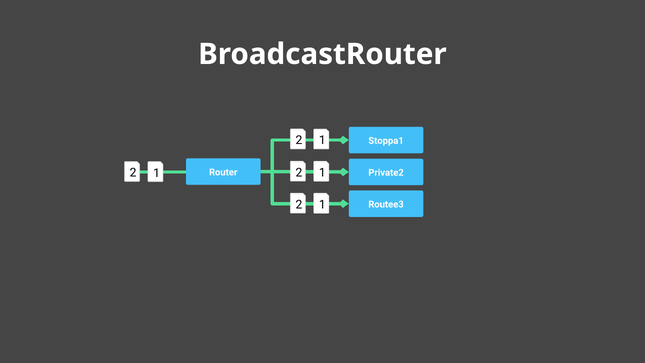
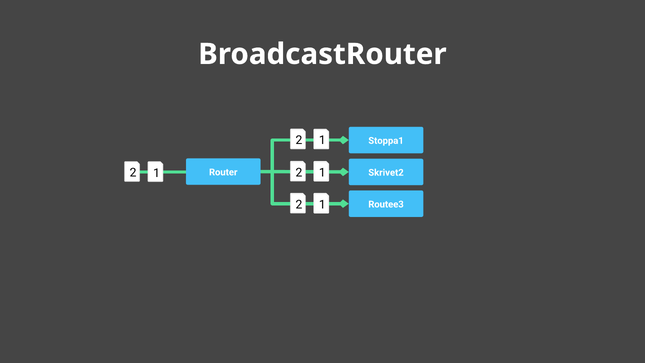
Private2: Private2 -> Skrivet2 (386, 173)
